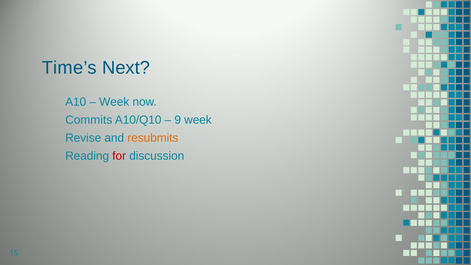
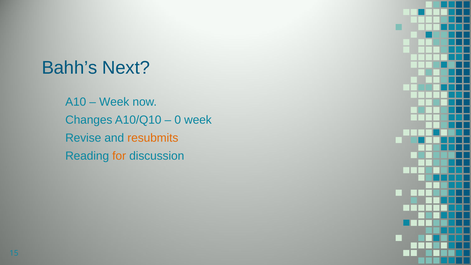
Time’s: Time’s -> Bahh’s (70, 68)
Commits: Commits -> Changes (89, 120)
9: 9 -> 0 (178, 120)
for colour: red -> orange (119, 156)
